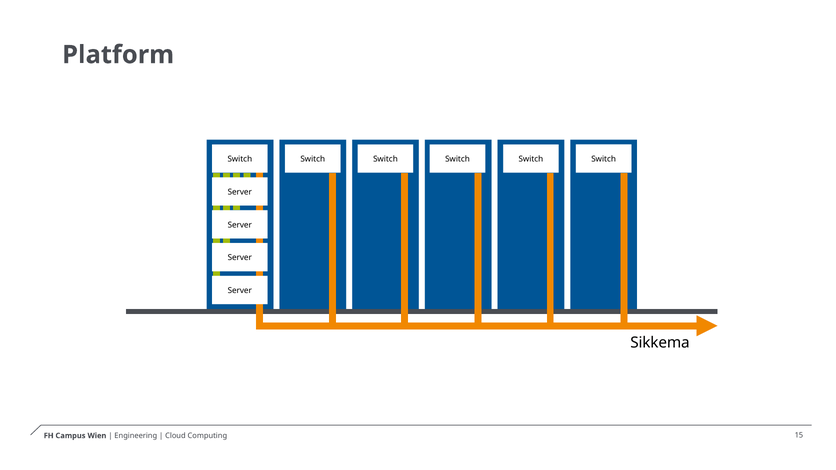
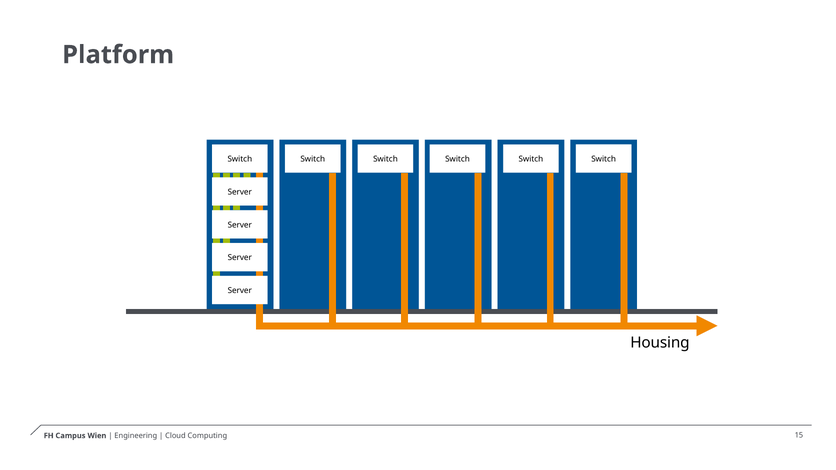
Sikkema: Sikkema -> Housing (660, 343)
